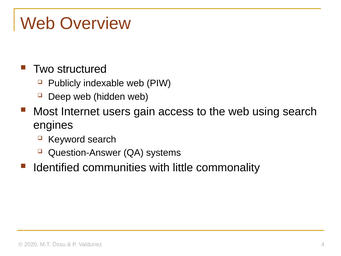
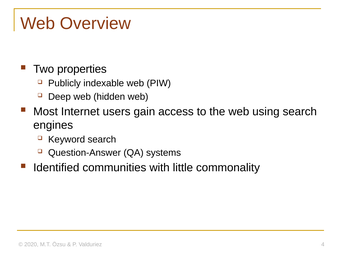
structured: structured -> properties (82, 69)
